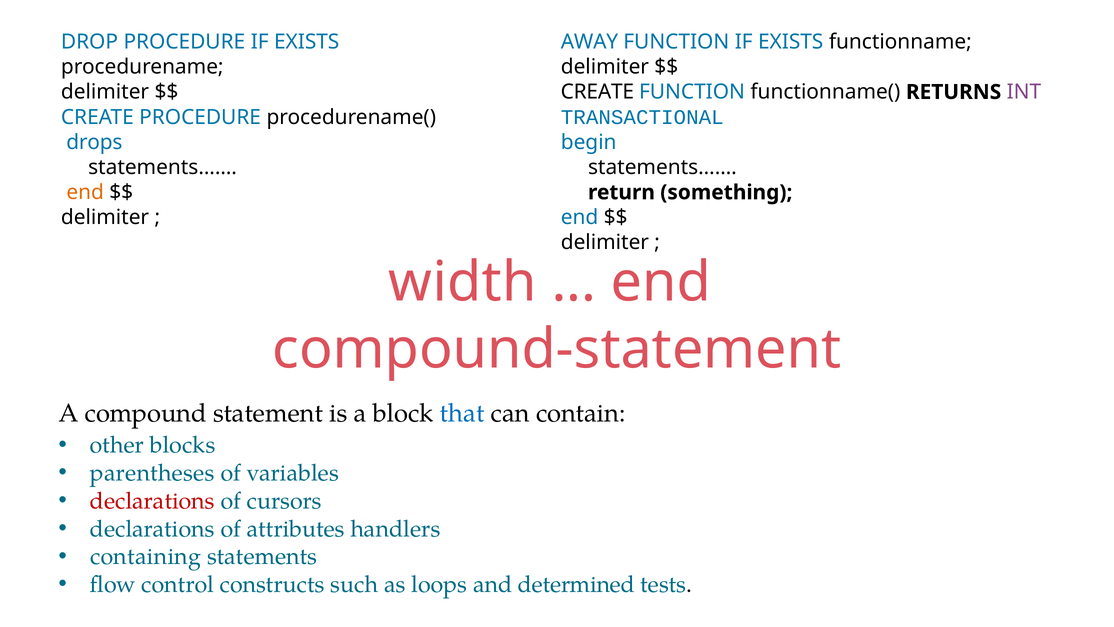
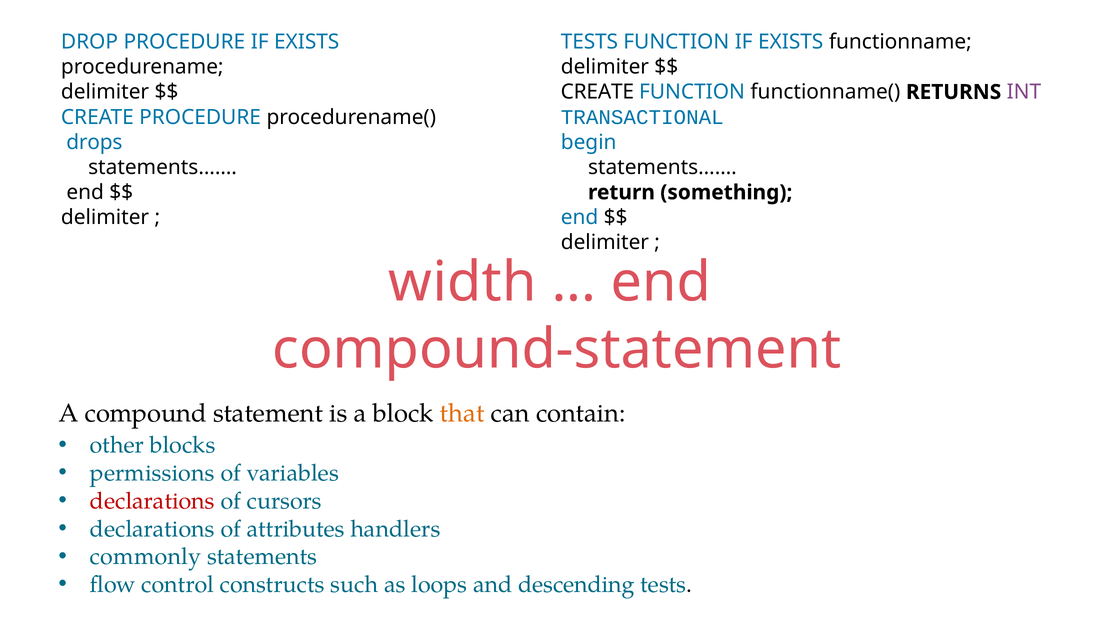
AWAY: AWAY -> TESTS (589, 42)
end colour: orange -> black (85, 192)
that colour: blue -> orange (462, 413)
parentheses: parentheses -> permissions (152, 473)
containing: containing -> commonly (146, 556)
determined: determined -> descending (576, 584)
